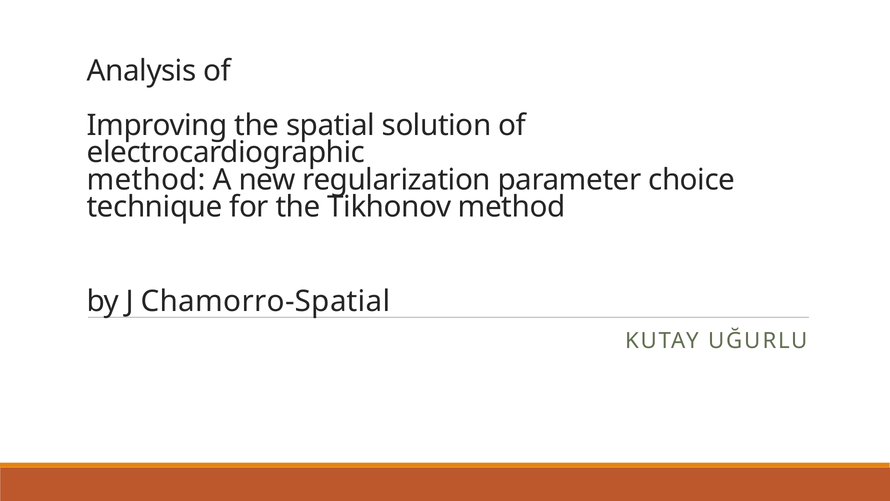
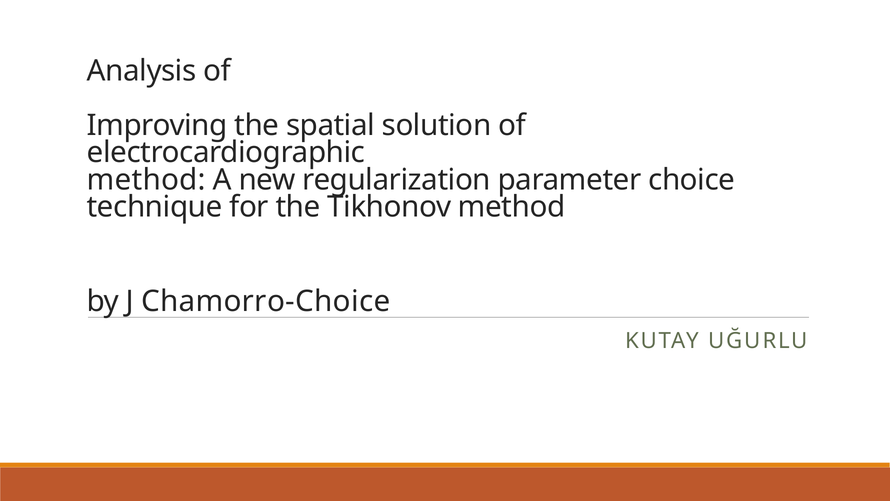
Chamorro-Spatial: Chamorro-Spatial -> Chamorro-Choice (266, 301)
